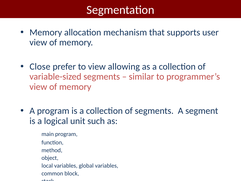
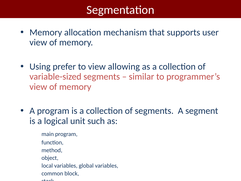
Close: Close -> Using (40, 66)
